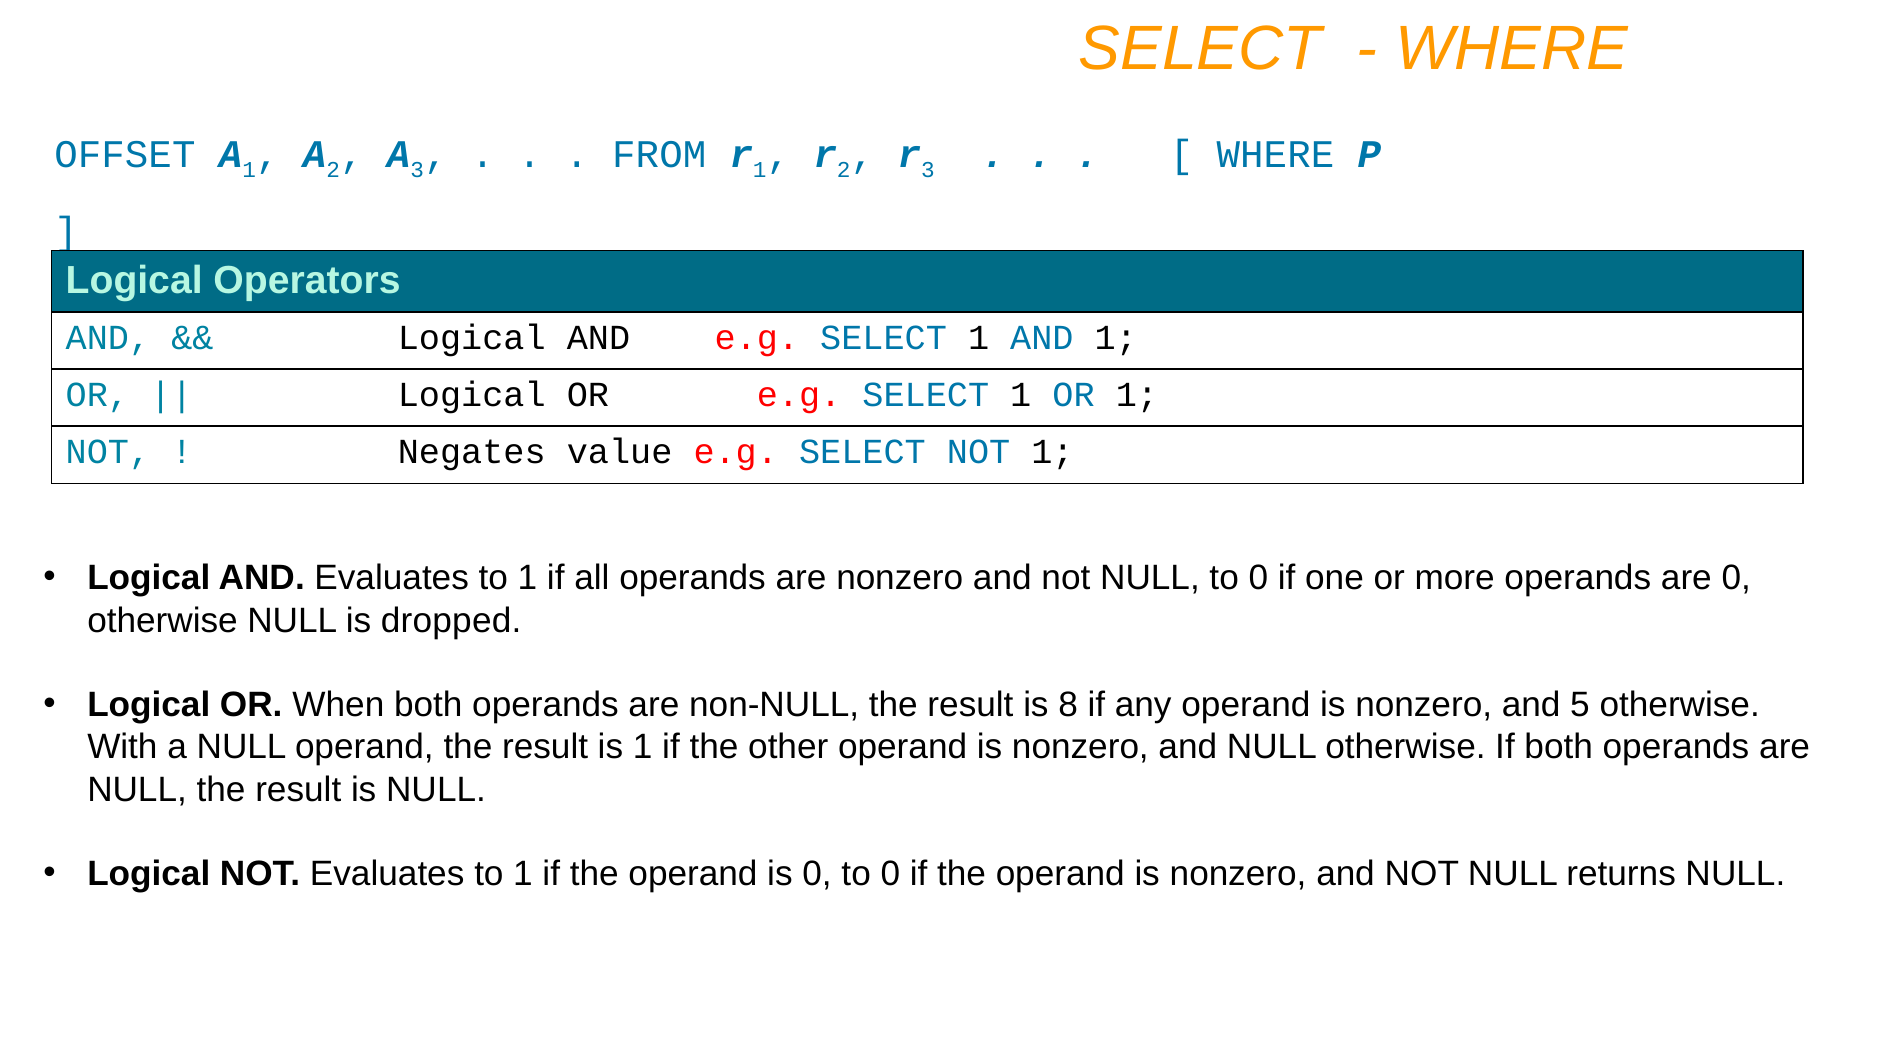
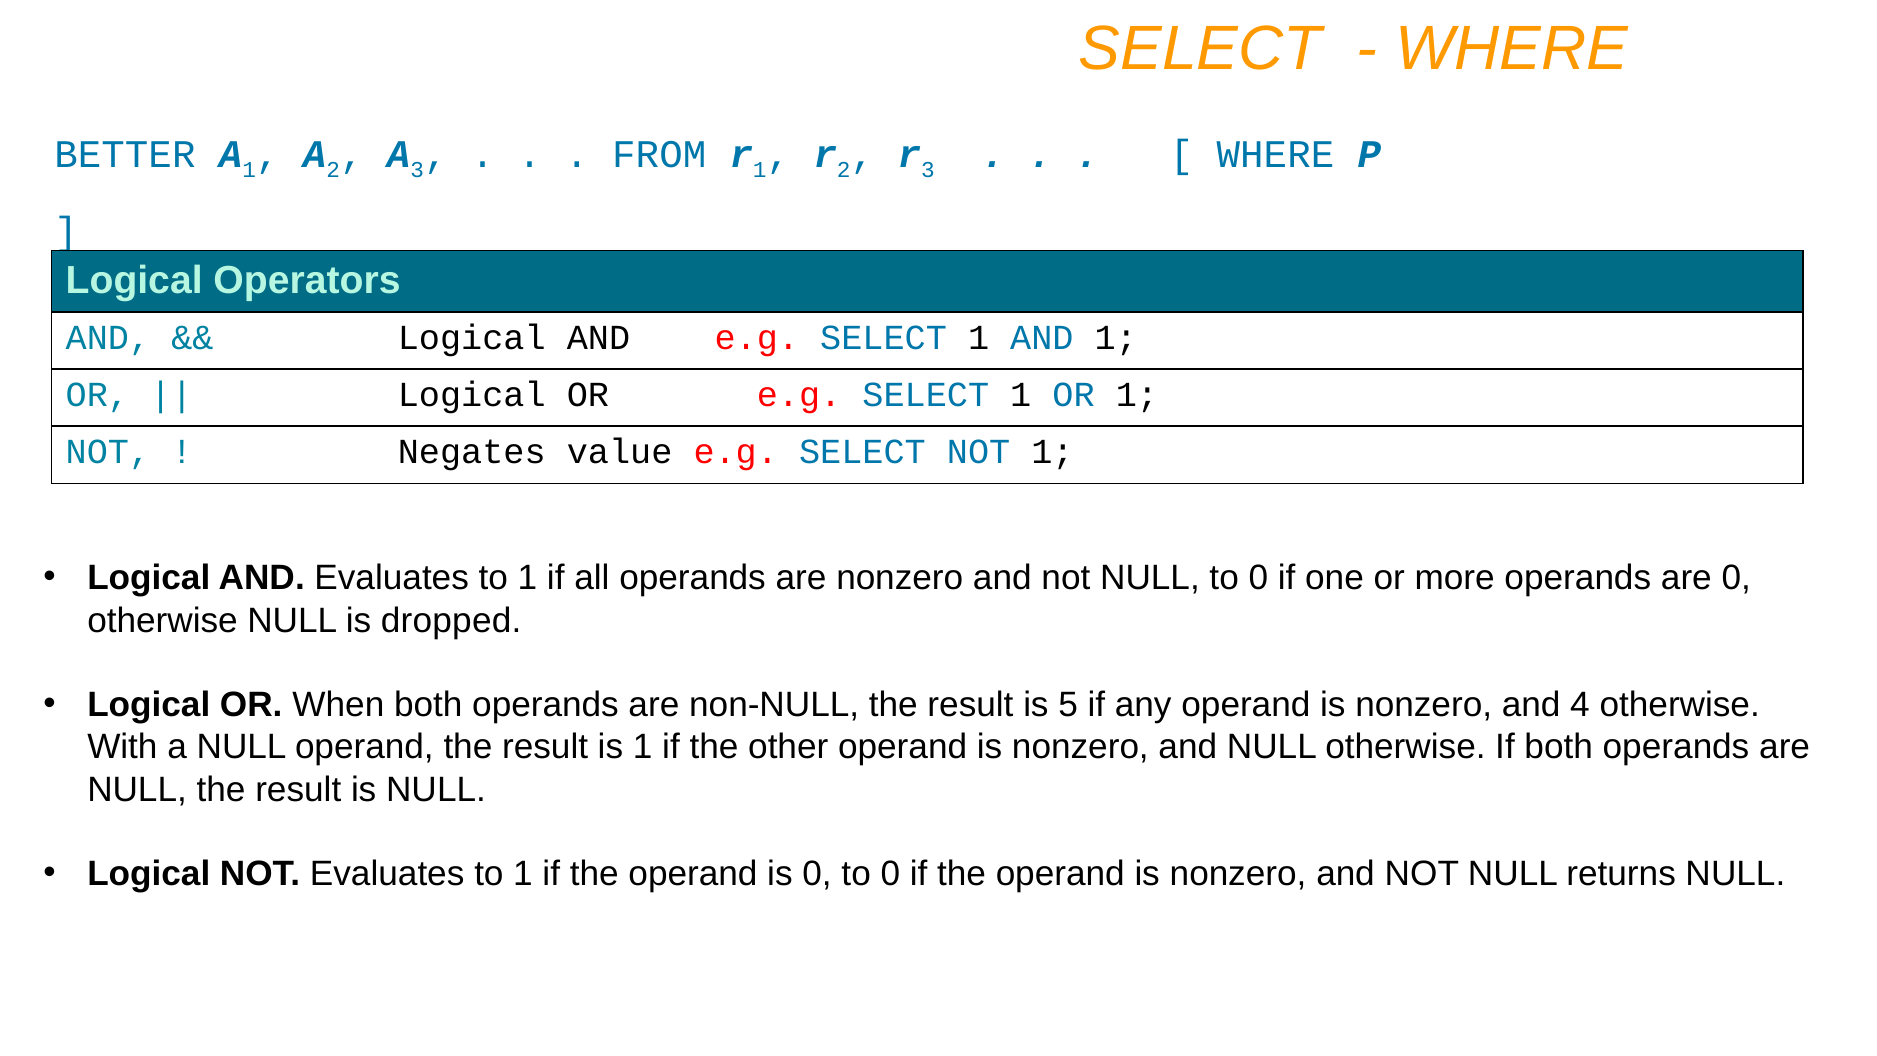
OFFSET: OFFSET -> BETTER (125, 155)
8: 8 -> 5 (1068, 705)
5: 5 -> 4 (1580, 705)
